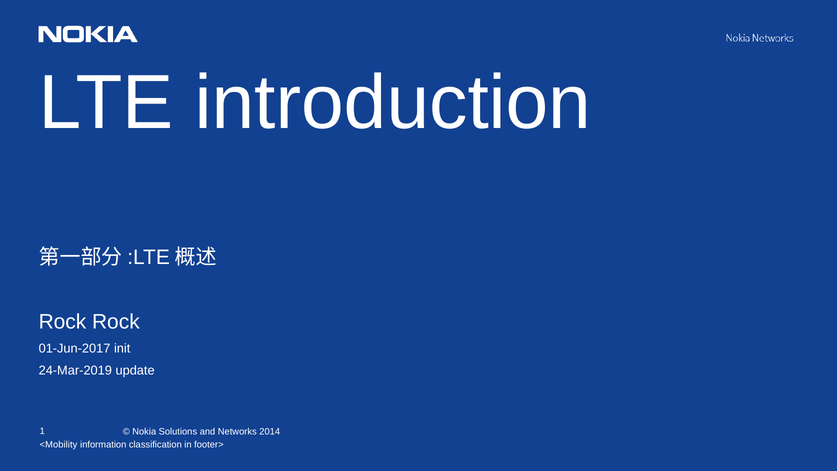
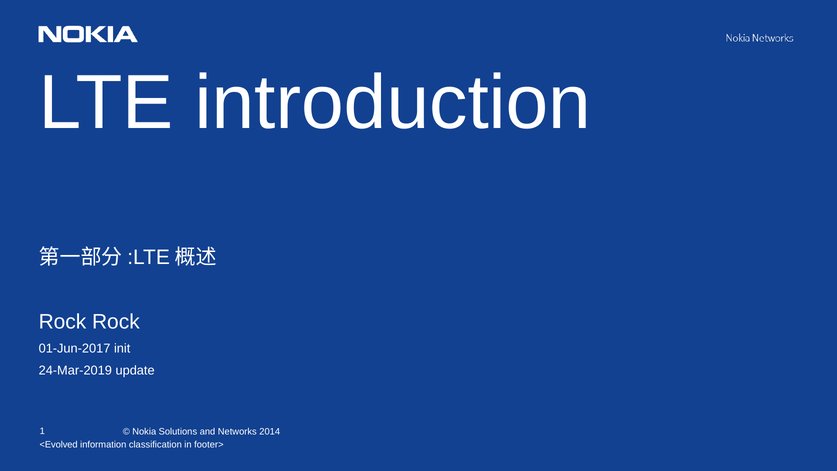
<Mobility: <Mobility -> <Evolved (59, 445)
